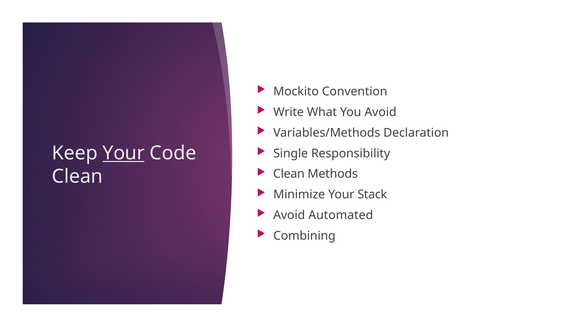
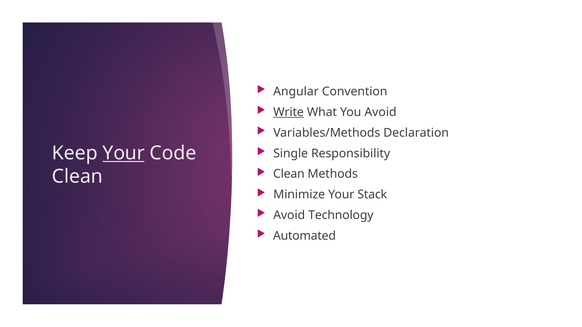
Mockito: Mockito -> Angular (296, 92)
Write underline: none -> present (289, 112)
Automated: Automated -> Technology (341, 215)
Combining: Combining -> Automated (304, 236)
